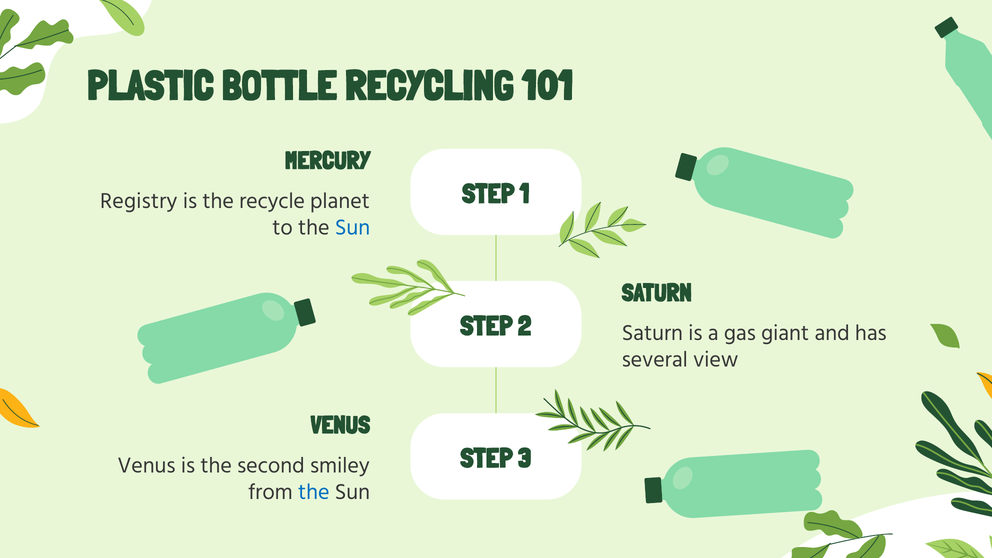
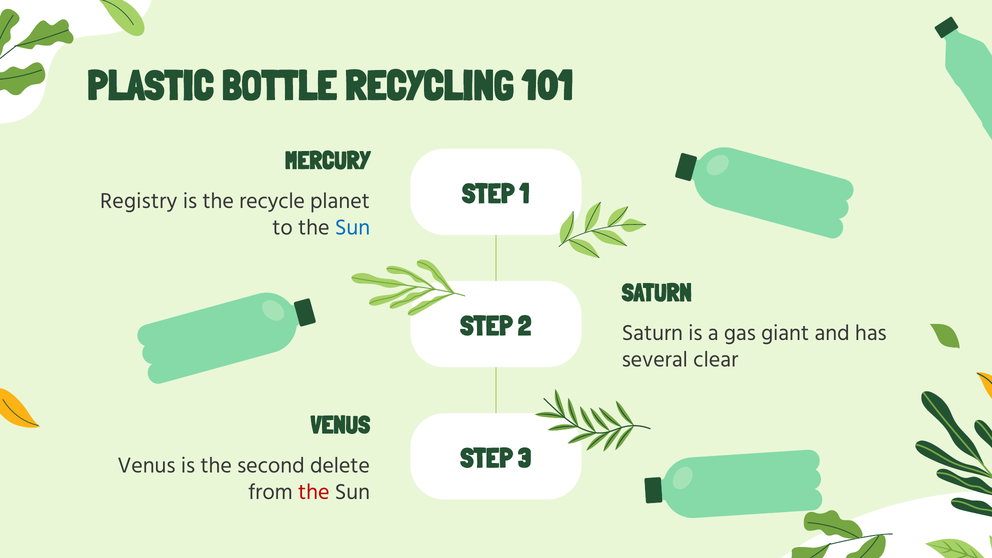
view: view -> clear (716, 360)
smiley: smiley -> delete (340, 465)
the colour: blue -> red (314, 492)
